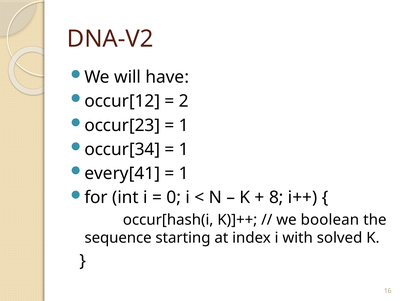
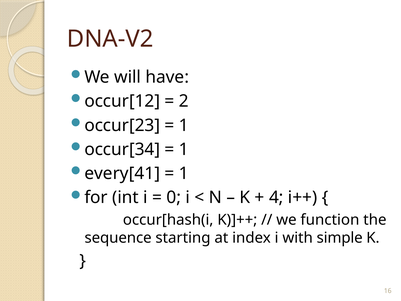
8: 8 -> 4 (276, 197)
boolean: boolean -> function (330, 220)
solved: solved -> simple (340, 238)
